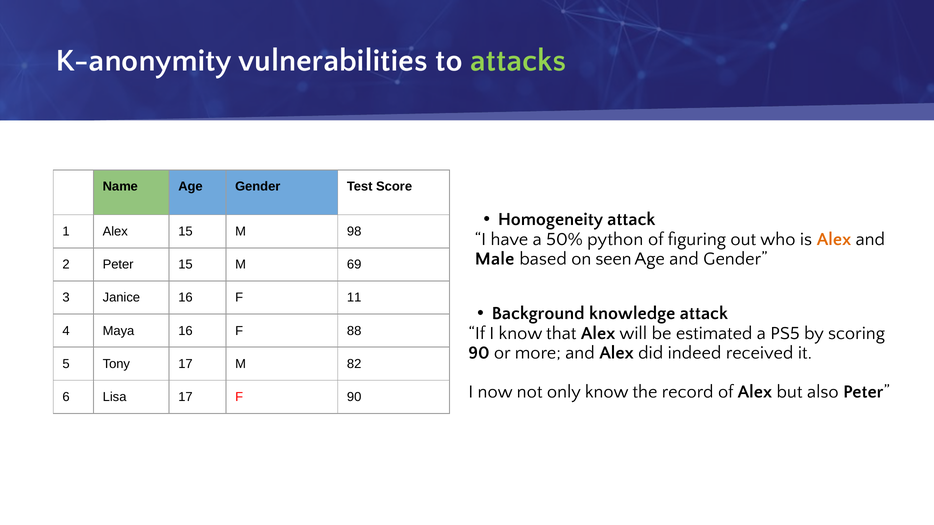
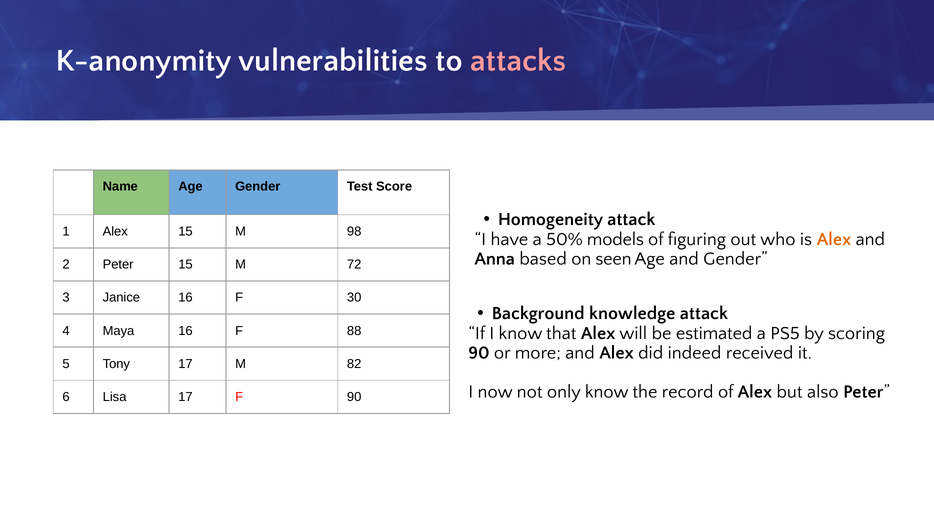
attacks colour: light green -> pink (518, 60)
python: python -> models (615, 239)
Male: Male -> Anna (495, 259)
69: 69 -> 72 (354, 265)
11: 11 -> 30 (354, 298)
